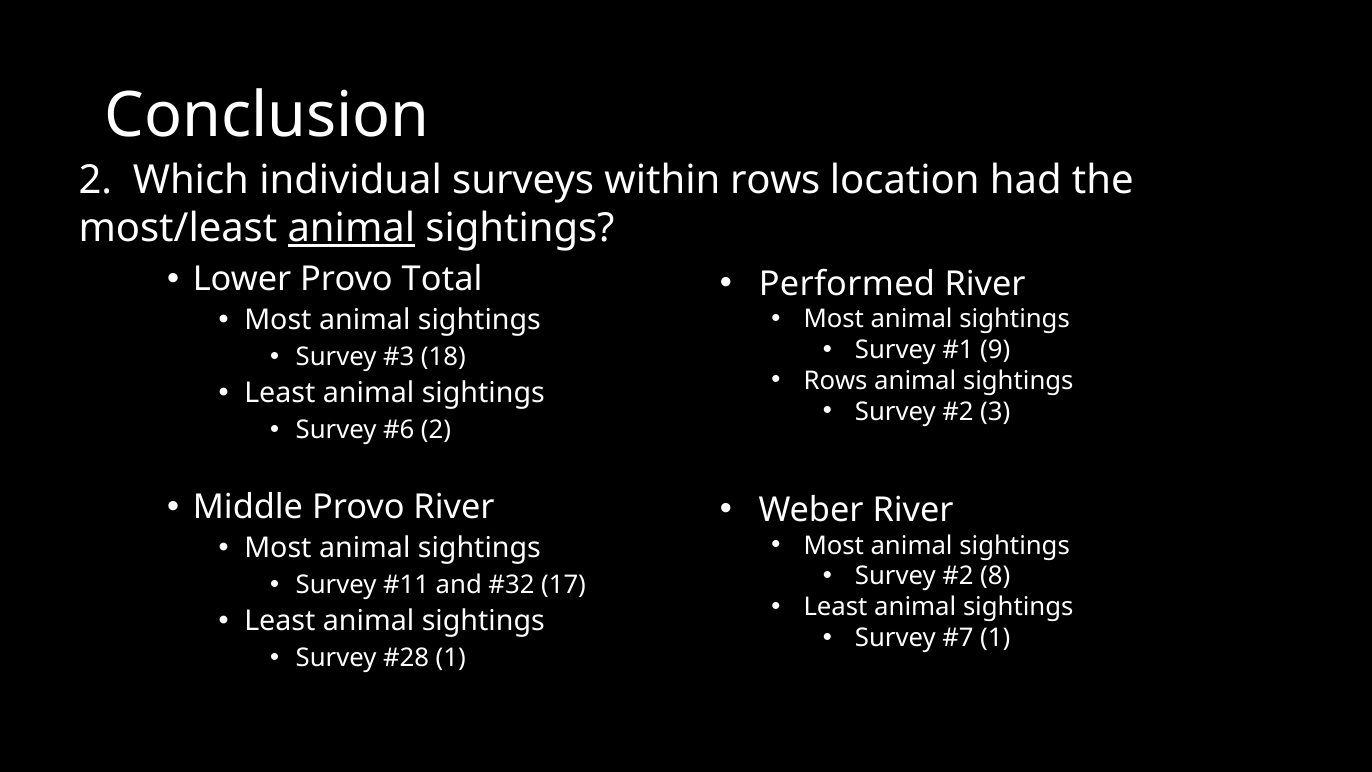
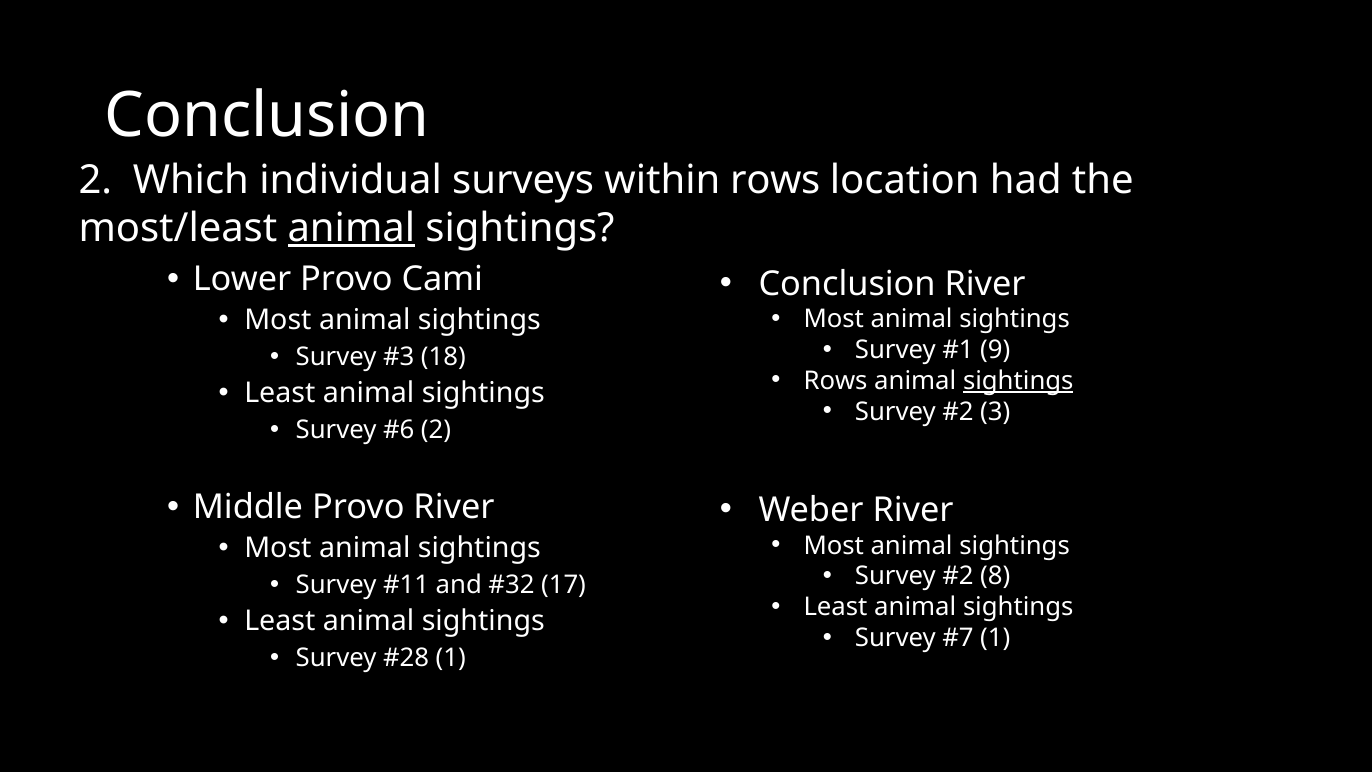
Total: Total -> Cami (442, 279)
Performed: Performed -> Conclusion (847, 284)
sightings underline: none -> present (1018, 381)
